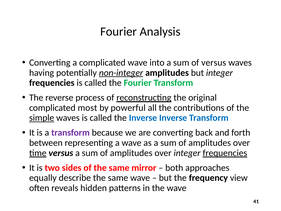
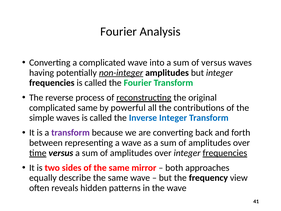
complicated most: most -> same (88, 108)
simple underline: present -> none (42, 118)
Inverse Inverse: Inverse -> Integer (173, 118)
